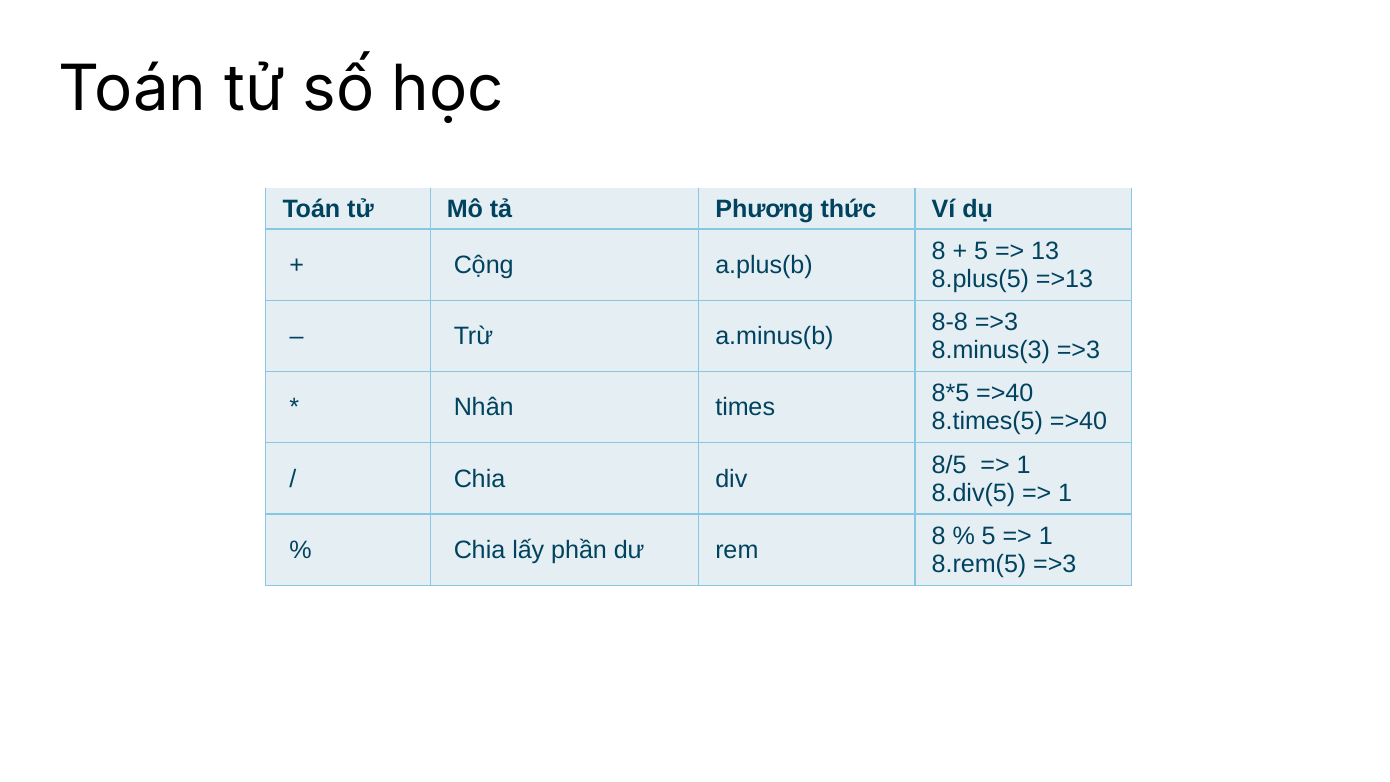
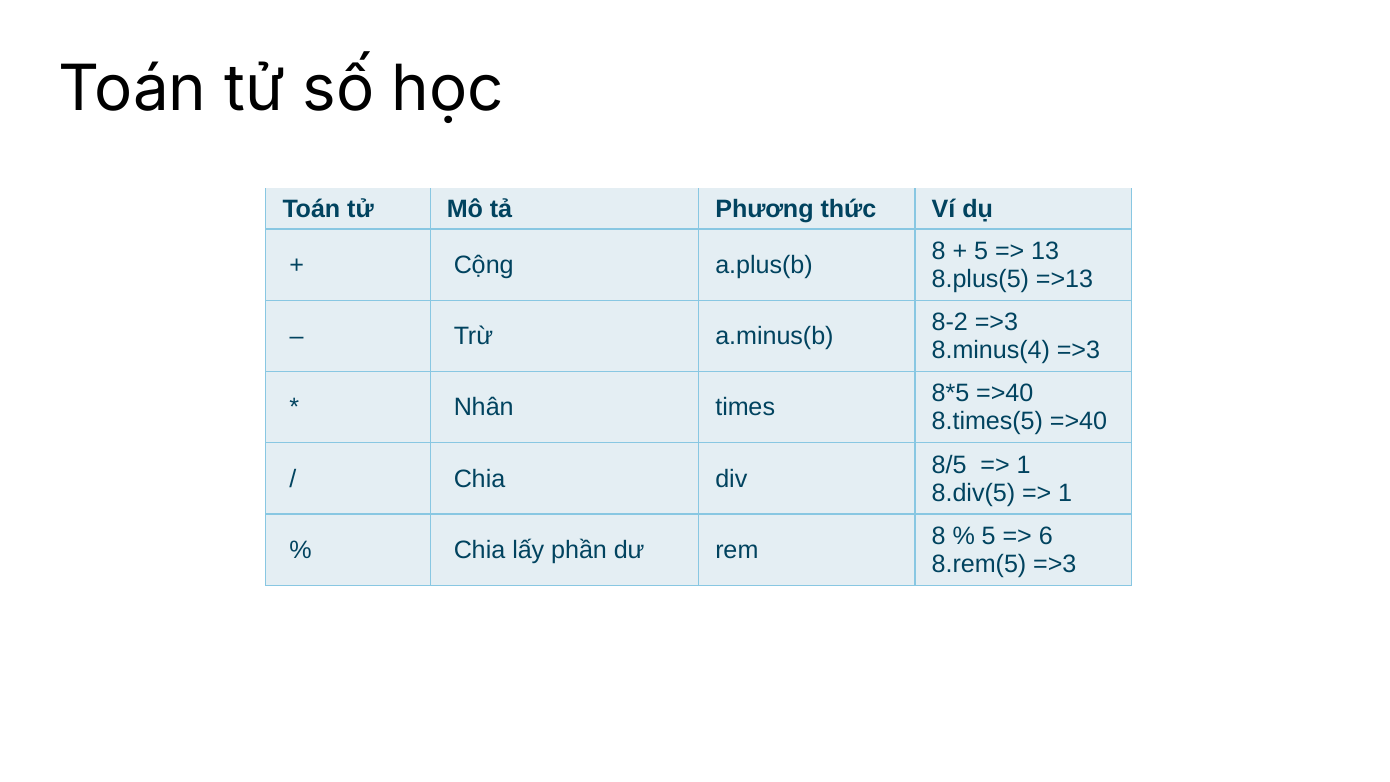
8-8: 8-8 -> 8-2 (950, 322)
8.minus(3: 8.minus(3 -> 8.minus(4 (991, 350)
1: 1 -> 6 (1046, 536)
